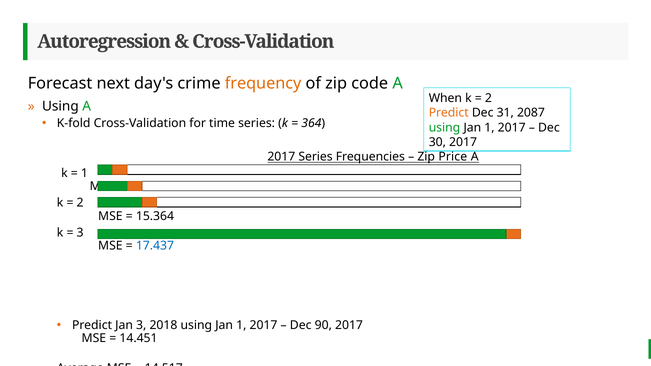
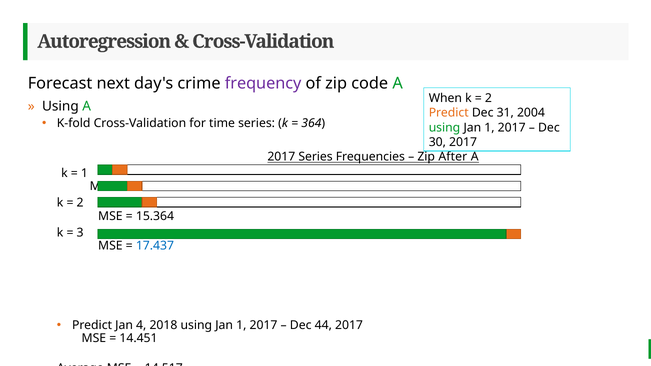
frequency colour: orange -> purple (263, 83)
2087: 2087 -> 2004 (531, 113)
Price: Price -> After (453, 157)
Jan 3: 3 -> 4 (141, 325)
90: 90 -> 44 (323, 325)
